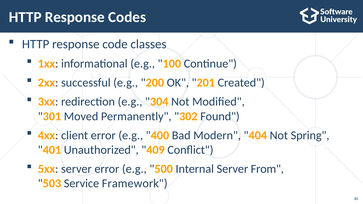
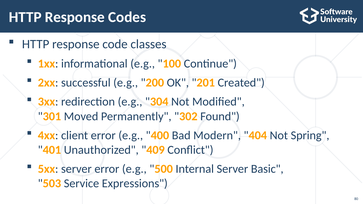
From: From -> Basic (267, 169)
Framework: Framework -> Expressions (135, 184)
